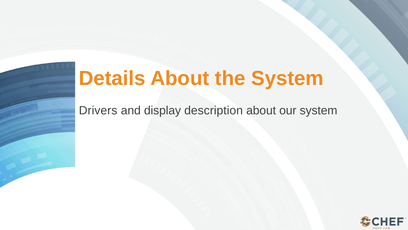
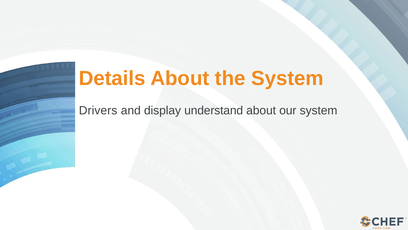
description: description -> understand (214, 110)
